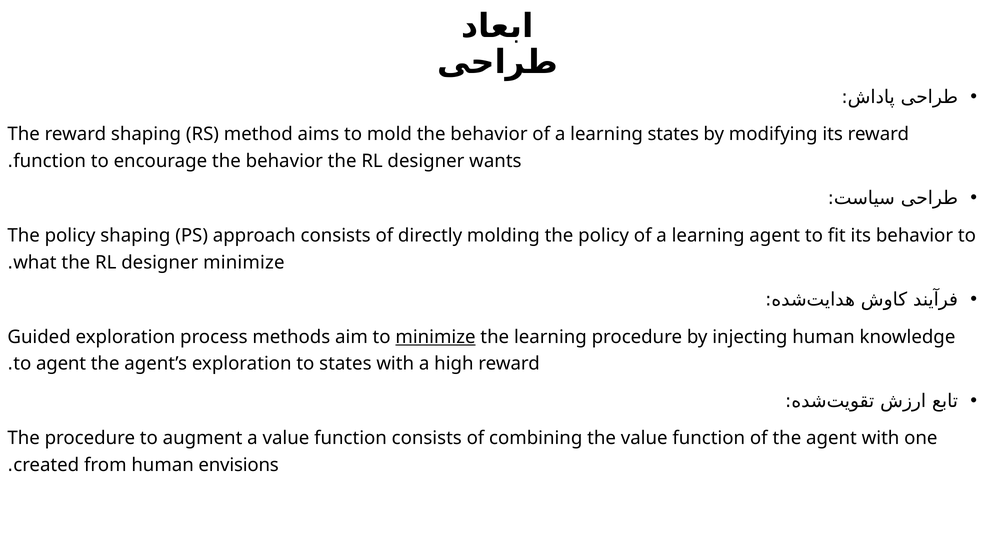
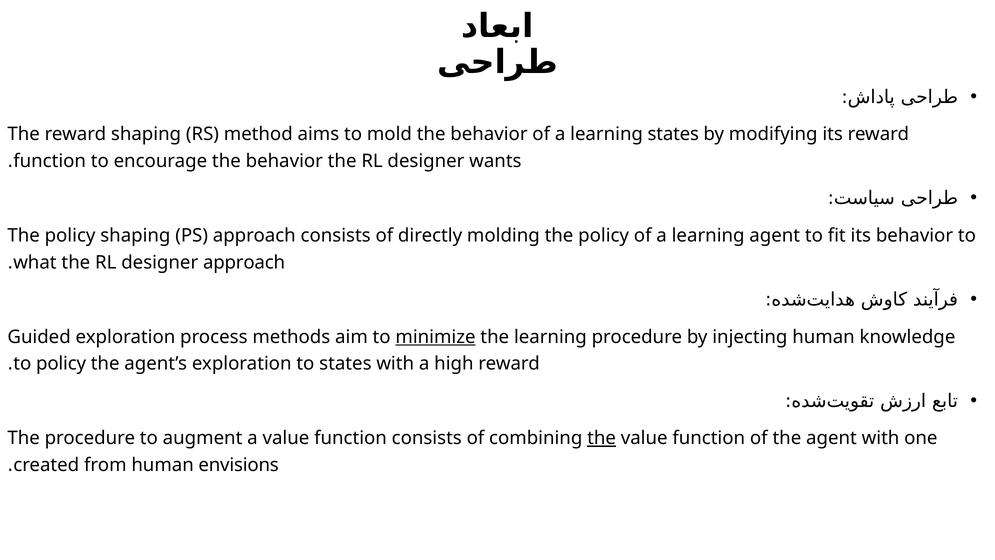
designer minimize: minimize -> approach (244, 262)
to agent: agent -> policy (61, 364)
the underline: none -> present (602, 438)
